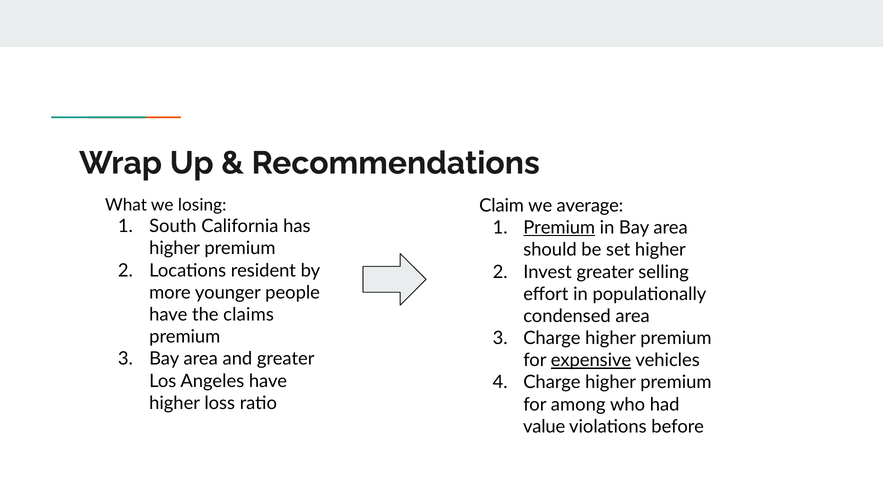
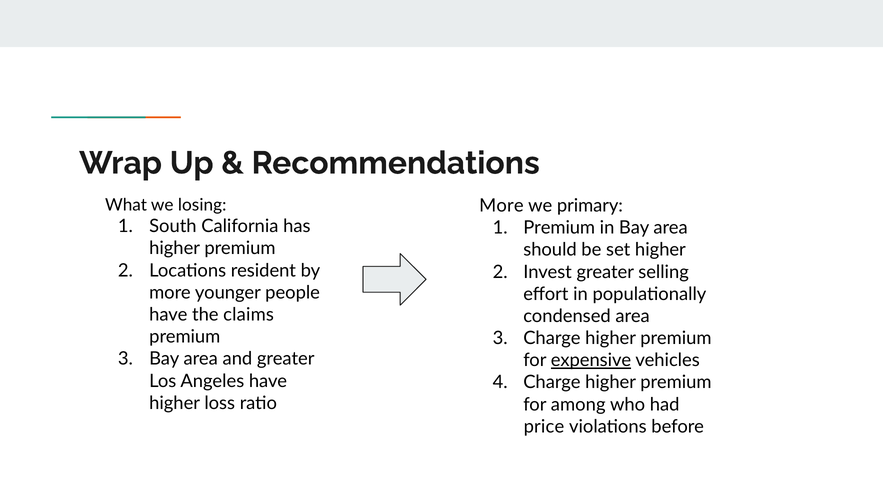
Claim: Claim -> More (501, 206)
average: average -> primary (590, 206)
Premium underline: present -> none (559, 228)
value: value -> price (544, 426)
